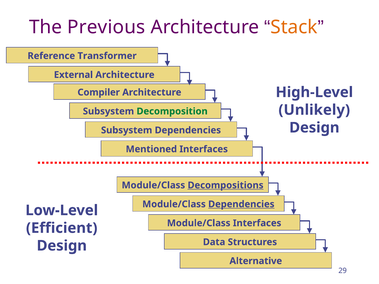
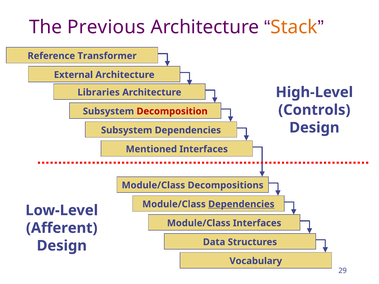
Compiler: Compiler -> Libraries (99, 92)
Unlikely: Unlikely -> Controls (314, 110)
Decomposition colour: green -> red (172, 111)
Decompositions underline: present -> none (226, 185)
Efficient: Efficient -> Afferent (62, 228)
Alternative: Alternative -> Vocabulary (256, 261)
